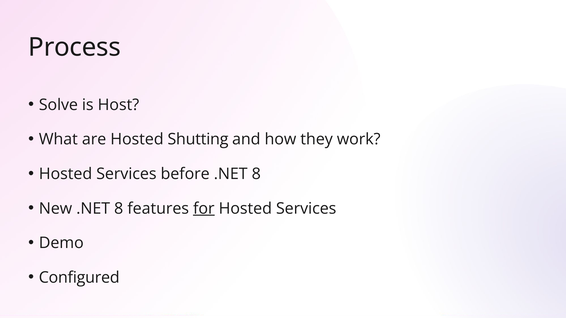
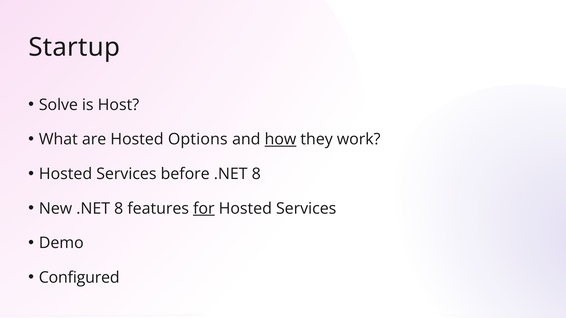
Process: Process -> Startup (74, 47)
Shutting: Shutting -> Options (198, 140)
how underline: none -> present (280, 140)
